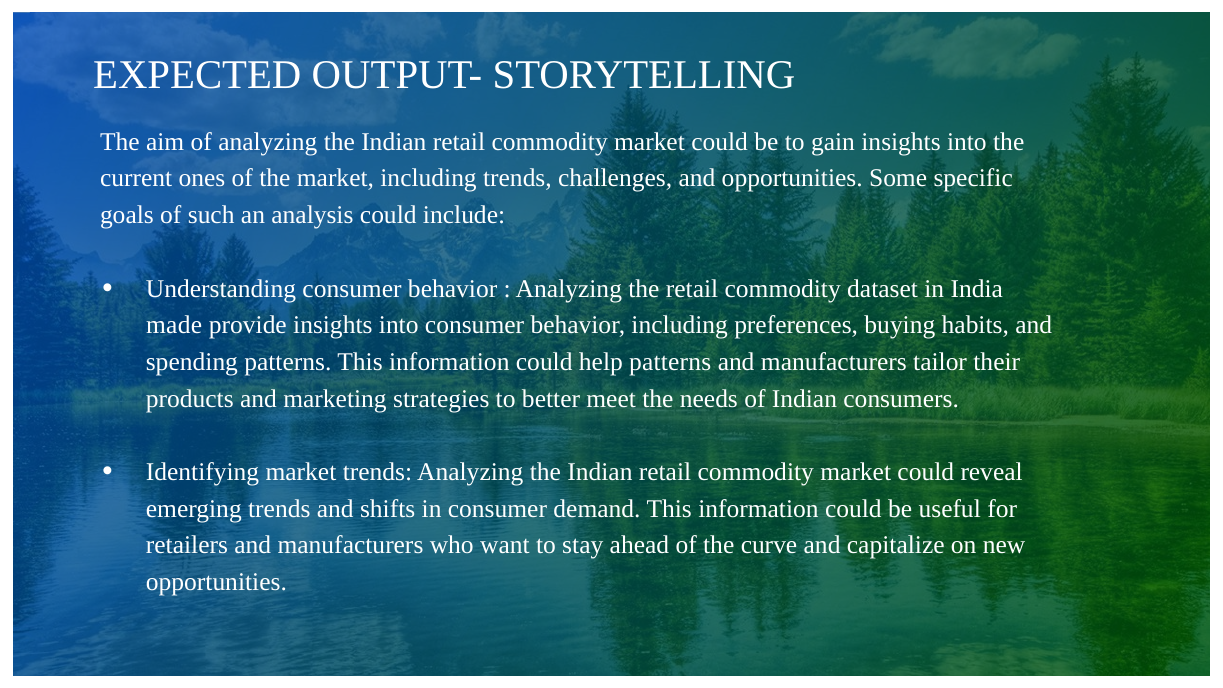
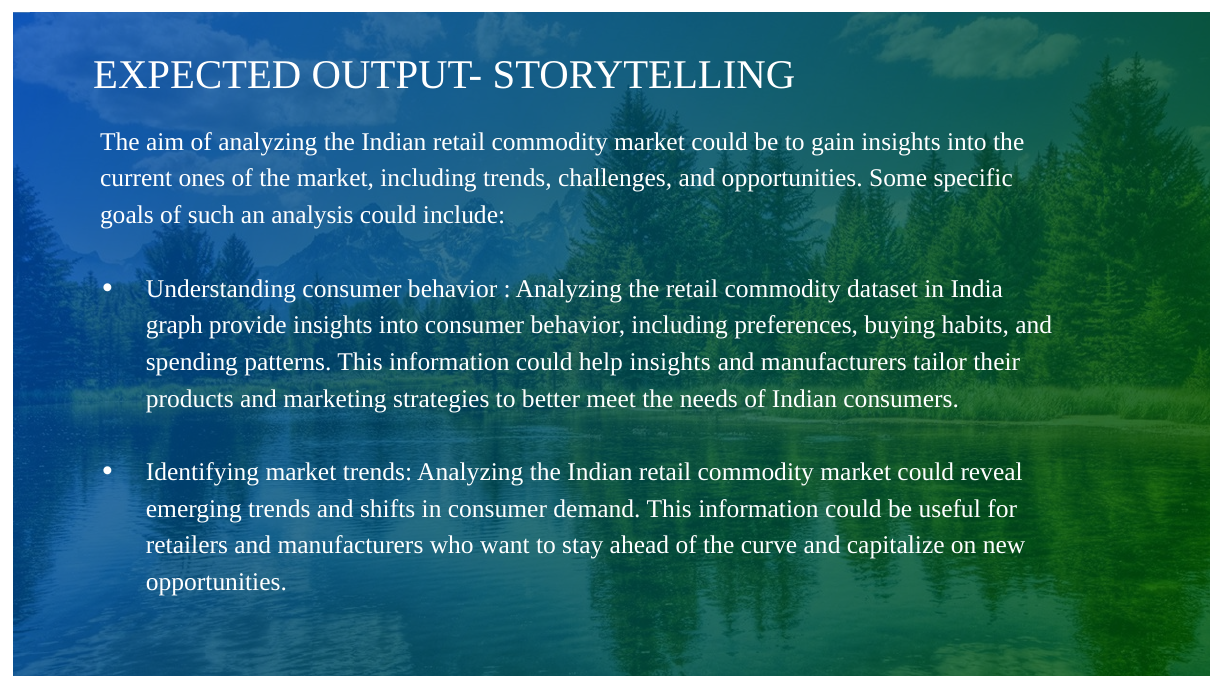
made: made -> graph (174, 325)
help patterns: patterns -> insights (670, 362)
